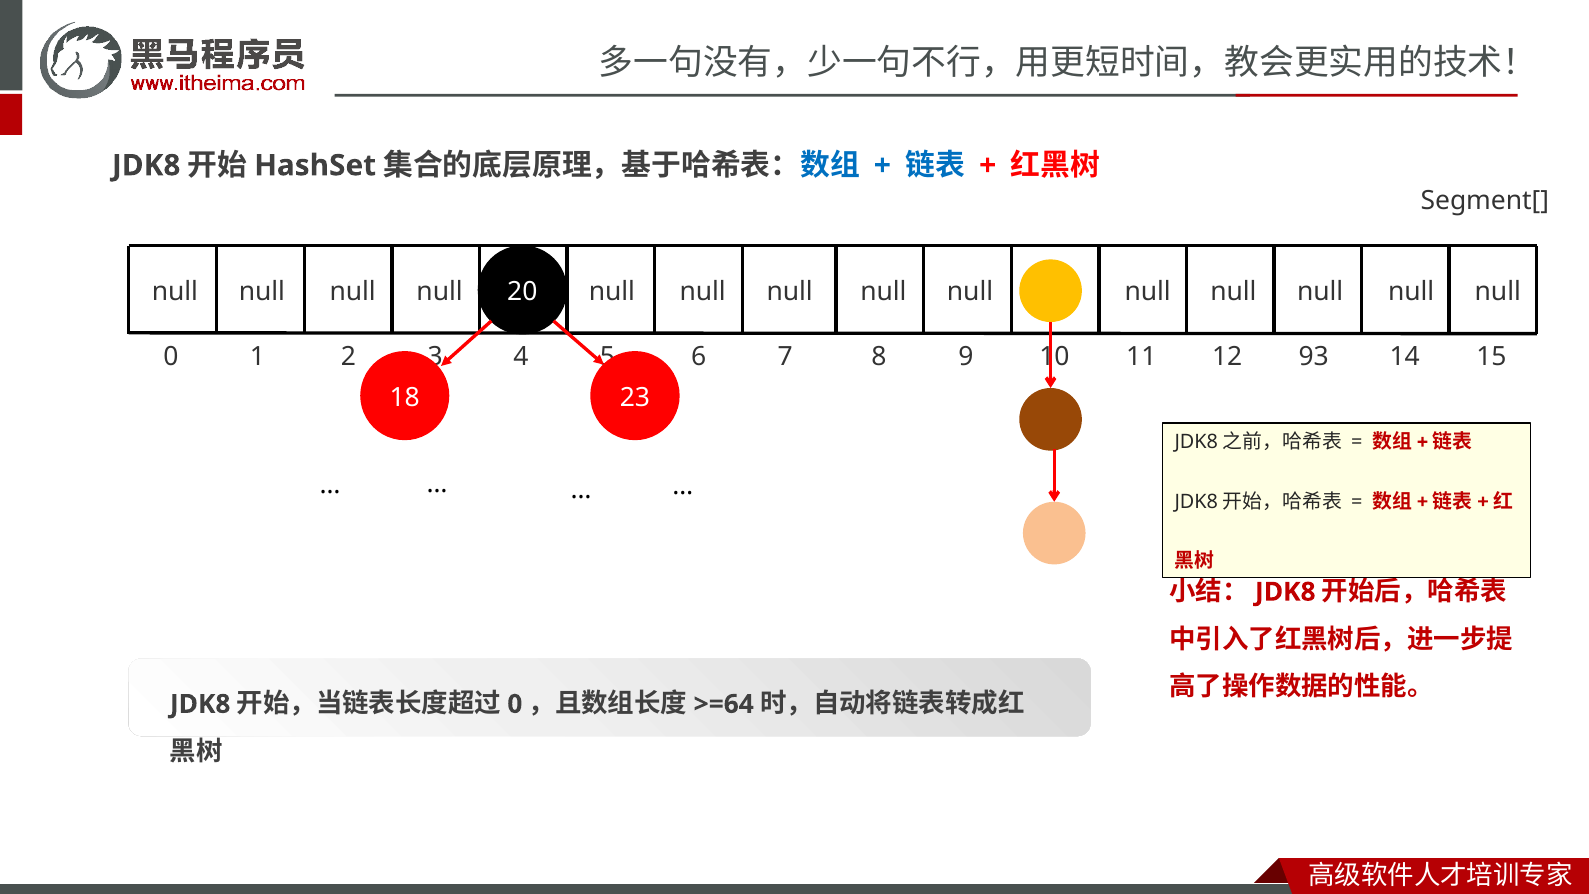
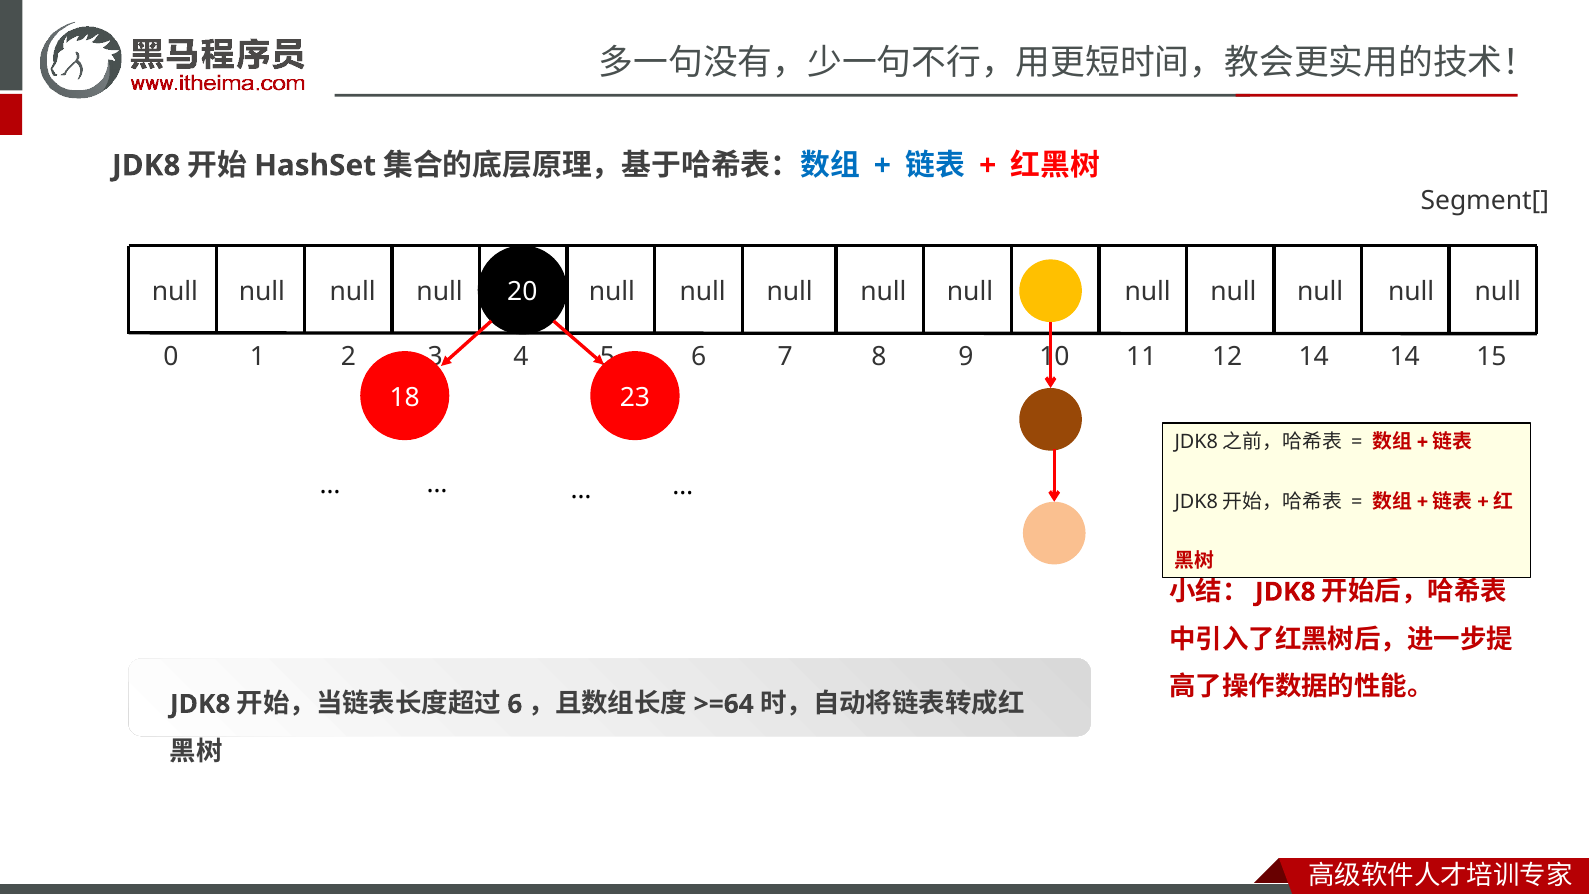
12 93: 93 -> 14 (1314, 357)
0: 0 -> 6 (515, 704)
